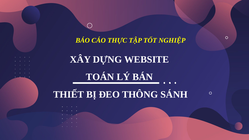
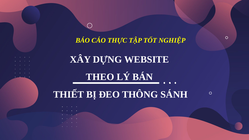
TOÁN: TOÁN -> THEO (100, 77)
